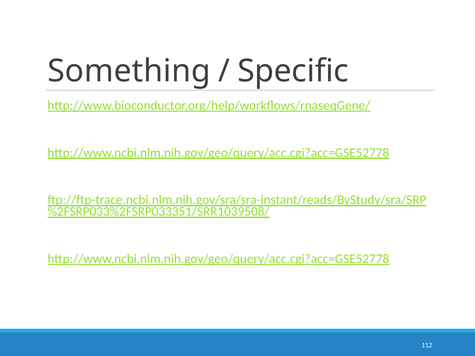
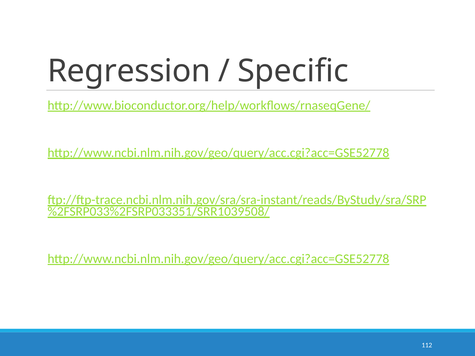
Something: Something -> Regression (129, 71)
